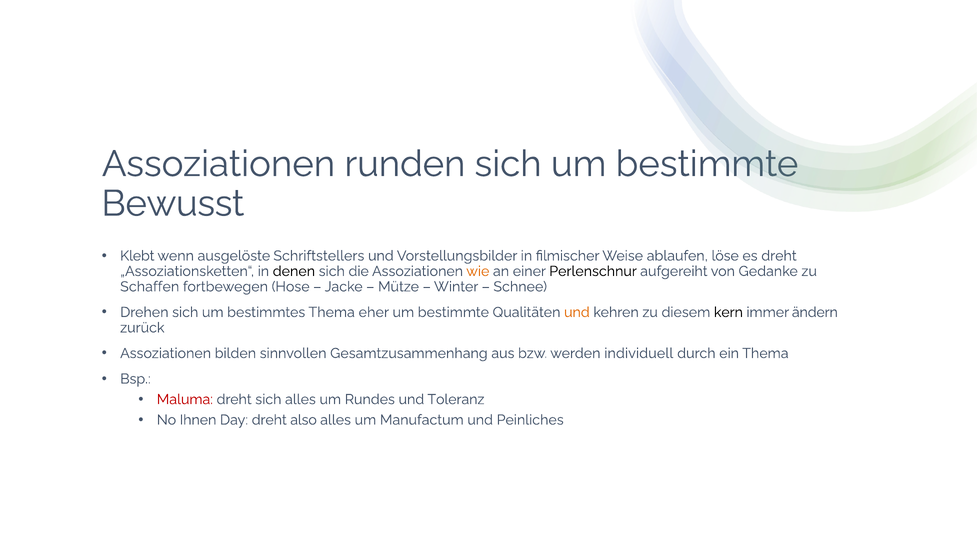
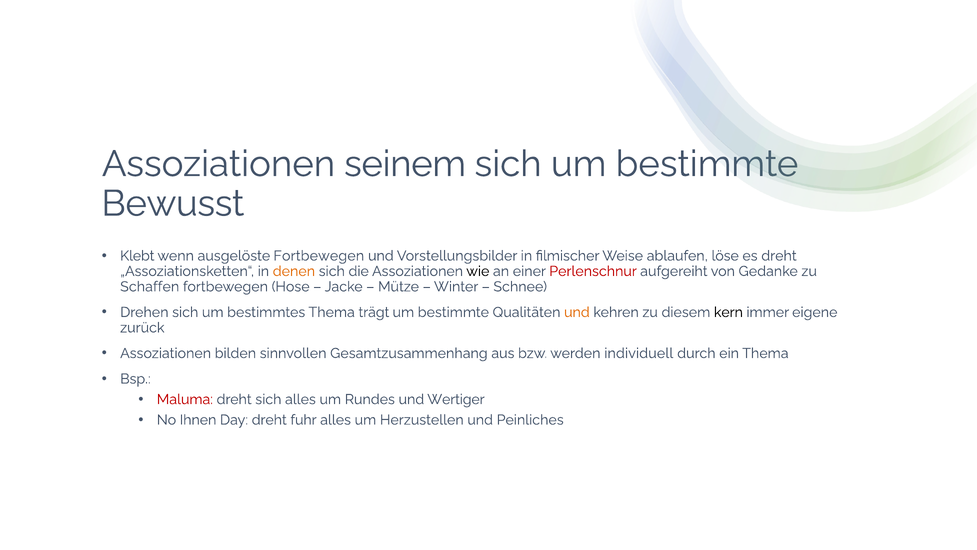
runden: runden -> seinem (405, 164)
ausgelöste Schriftstellers: Schriftstellers -> Fortbewegen (319, 256)
denen colour: black -> orange (294, 271)
wie colour: orange -> black (478, 271)
Perlenschnur colour: black -> red (593, 271)
eher: eher -> trägt (374, 312)
ändern: ändern -> eigene (815, 312)
Toleranz: Toleranz -> Wertiger (456, 399)
also: also -> fuhr (304, 420)
Manufactum: Manufactum -> Herzustellen (422, 420)
